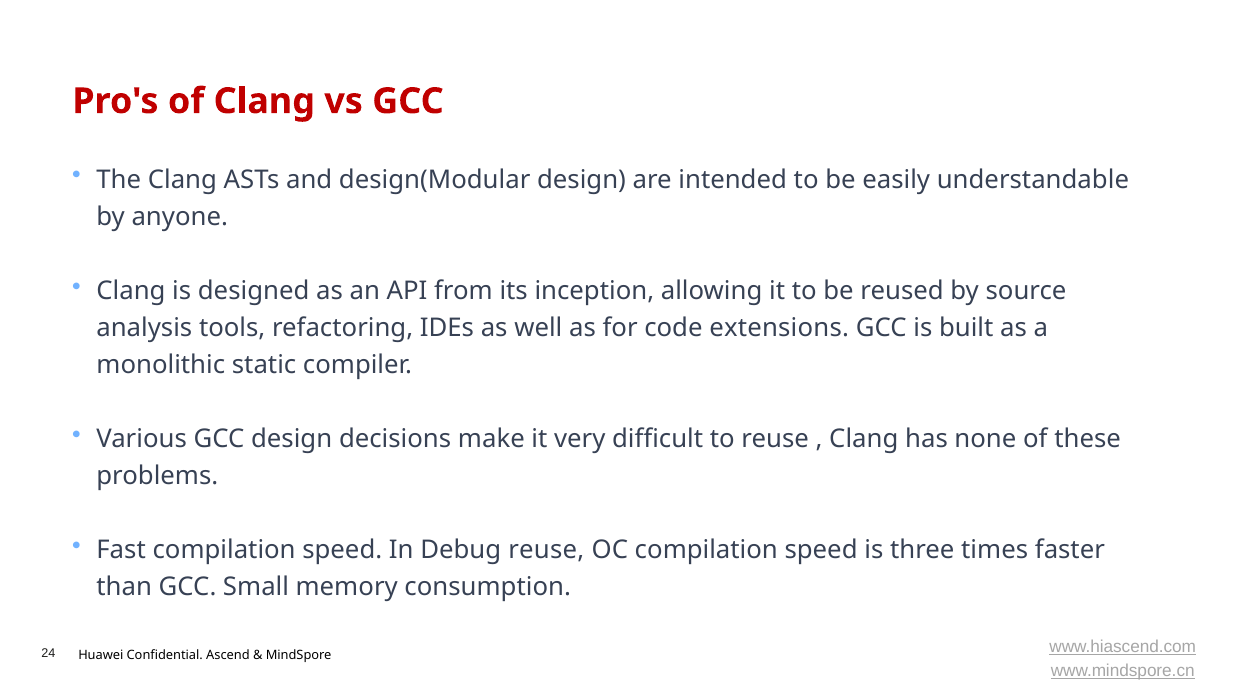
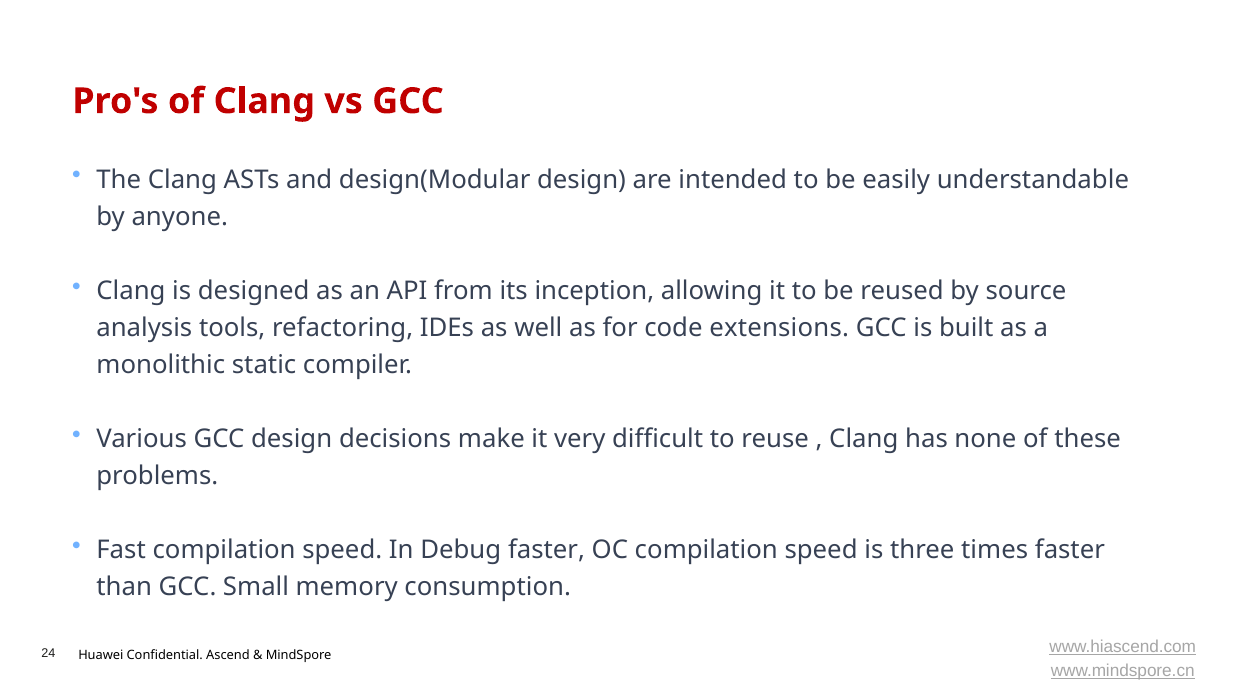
Debug reuse: reuse -> faster (546, 550)
